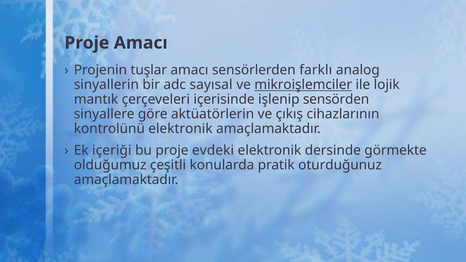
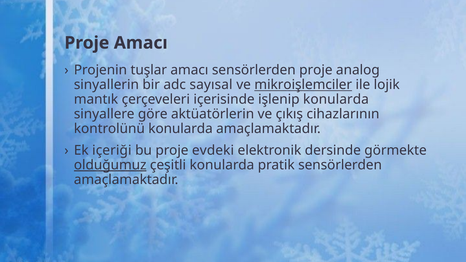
sensörlerden farklı: farklı -> proje (316, 70)
işlenip sensörden: sensörden -> konularda (336, 100)
kontrolünü elektronik: elektronik -> konularda (181, 129)
olduğumuz underline: none -> present (110, 165)
pratik oturduğunuz: oturduğunuz -> sensörlerden (340, 165)
